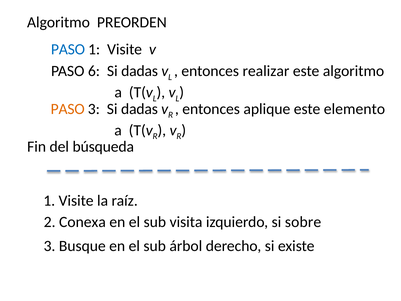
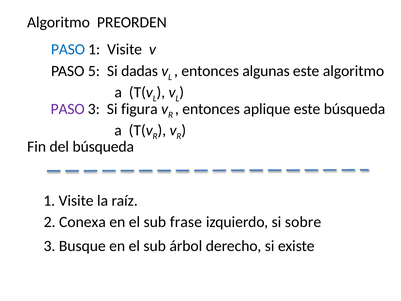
6: 6 -> 5 (94, 71)
realizar: realizar -> algunas (266, 71)
PASO colour: orange -> purple (68, 109)
3 Si dadas: dadas -> figura (139, 109)
este elemento: elemento -> búsqueda (355, 109)
visita: visita -> frase (186, 222)
